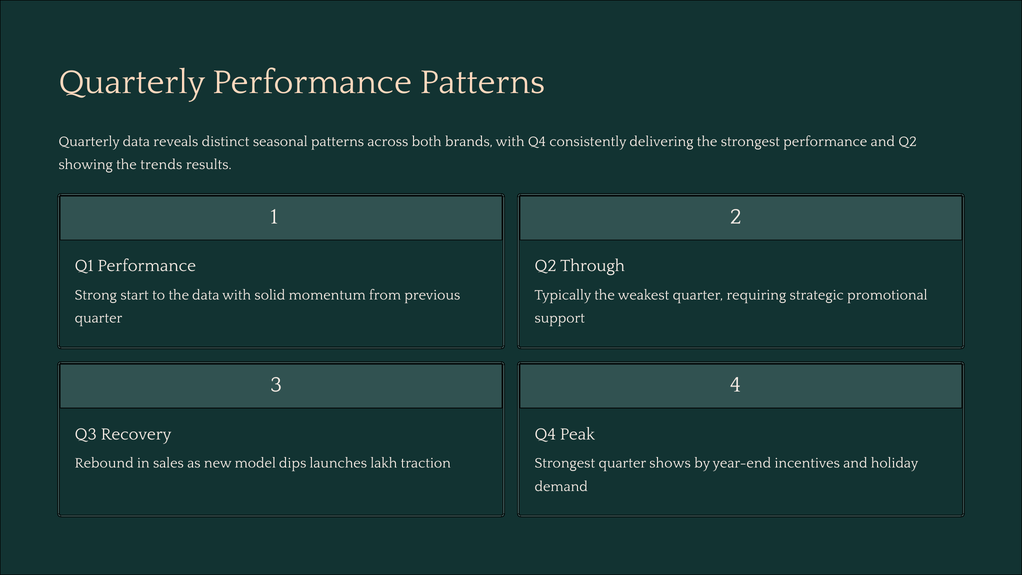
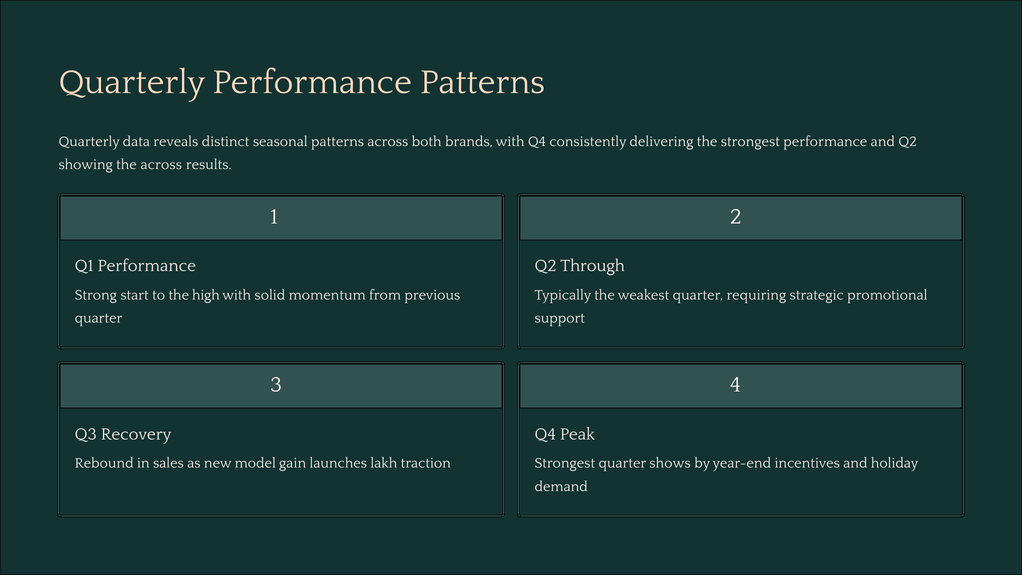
the trends: trends -> across (161, 164)
the data: data -> high (206, 295)
dips: dips -> gain (293, 463)
